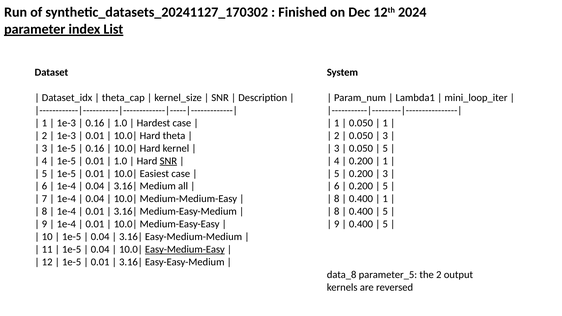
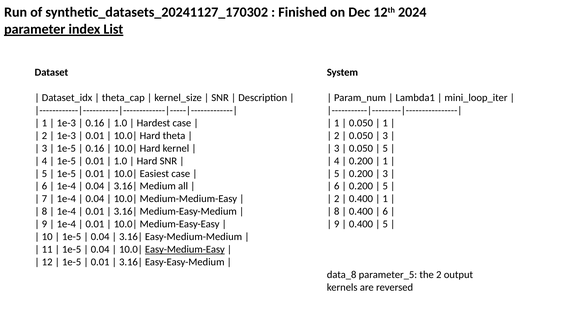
SNR underline: present -> none (168, 161)
8: 8 -> 2 (337, 199)
5: 5 -> 6 (385, 212)
